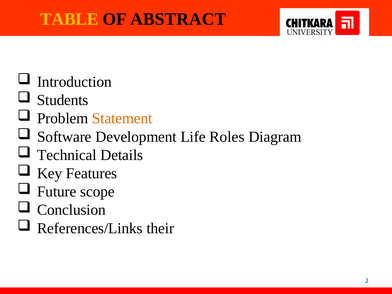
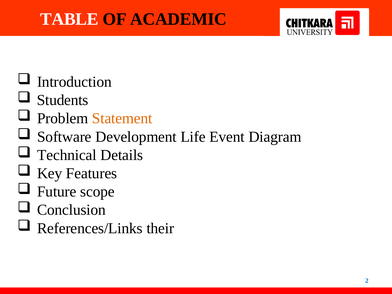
TABLE colour: yellow -> white (69, 19)
ABSTRACT: ABSTRACT -> ACADEMIC (178, 19)
Roles: Roles -> Event (227, 137)
